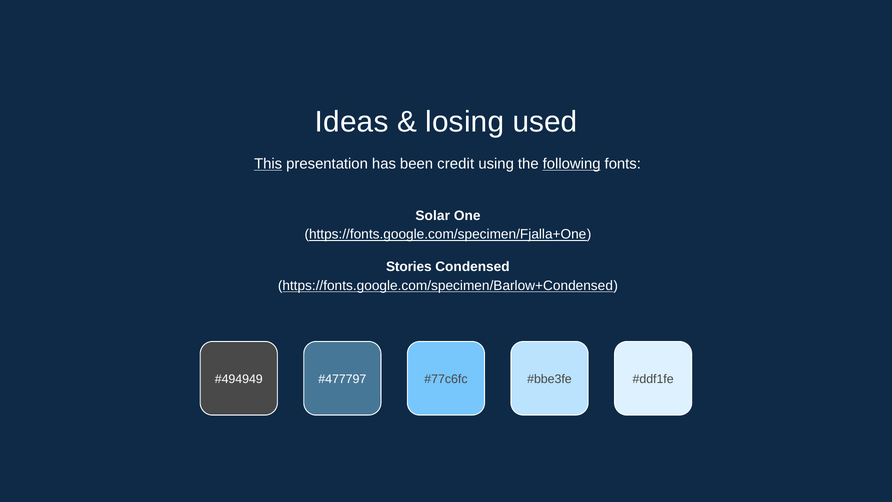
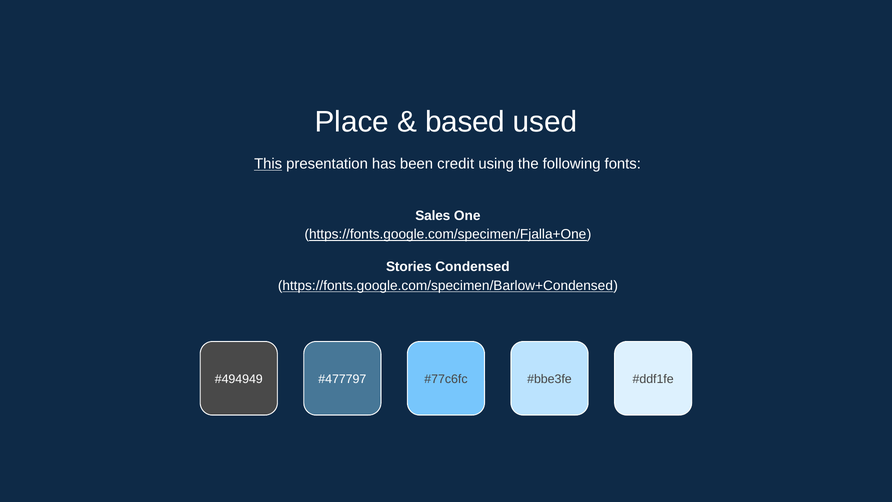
Ideas: Ideas -> Place (352, 122)
losing: losing -> based (465, 122)
following underline: present -> none (572, 164)
Solar: Solar -> Sales (433, 216)
